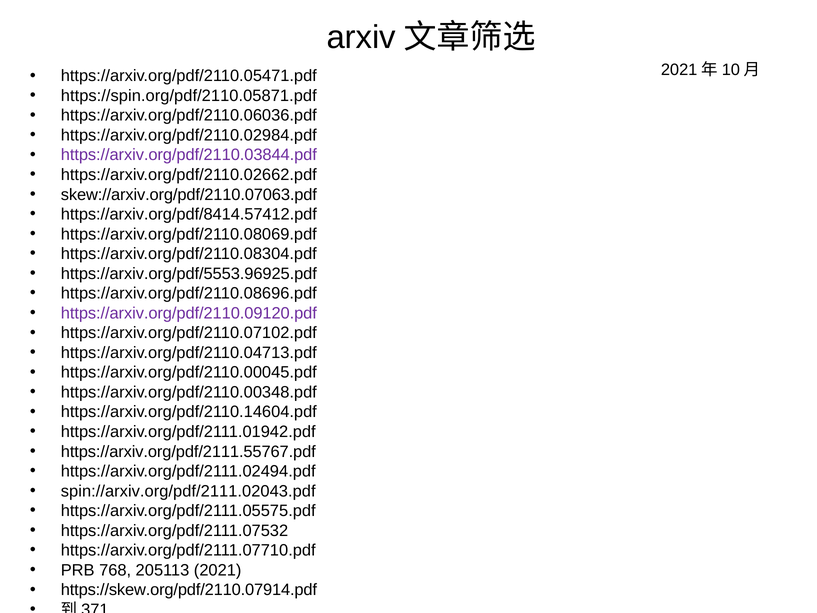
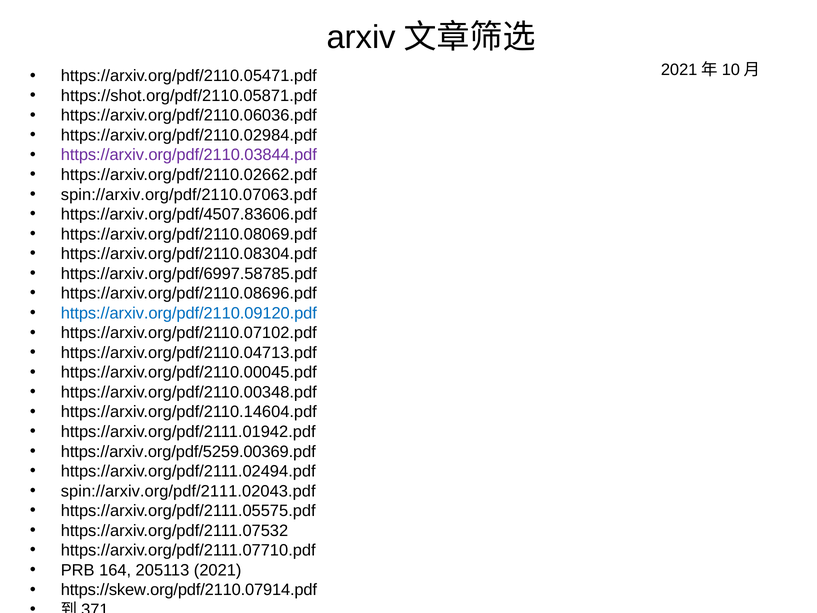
https://spin.org/pdf/2110.05871.pdf: https://spin.org/pdf/2110.05871.pdf -> https://shot.org/pdf/2110.05871.pdf (189, 96)
skew://arxiv.org/pdf/2110.07063.pdf: skew://arxiv.org/pdf/2110.07063.pdf -> spin://arxiv.org/pdf/2110.07063.pdf (189, 195)
https://arxiv.org/pdf/8414.57412.pdf: https://arxiv.org/pdf/8414.57412.pdf -> https://arxiv.org/pdf/4507.83606.pdf (189, 214)
https://arxiv.org/pdf/5553.96925.pdf: https://arxiv.org/pdf/5553.96925.pdf -> https://arxiv.org/pdf/6997.58785.pdf (189, 274)
https://arxiv.org/pdf/2110.09120.pdf colour: purple -> blue (189, 313)
https://arxiv.org/pdf/2111.55767.pdf: https://arxiv.org/pdf/2111.55767.pdf -> https://arxiv.org/pdf/5259.00369.pdf (188, 451)
768: 768 -> 164 (115, 570)
